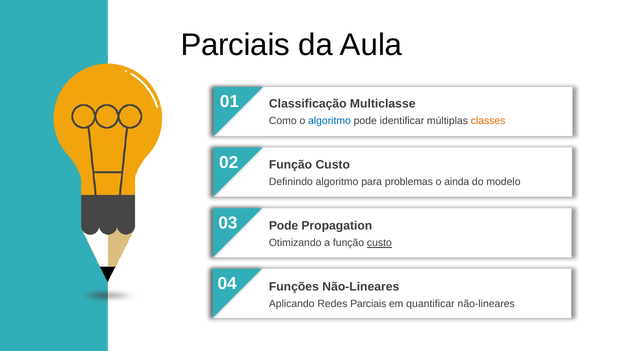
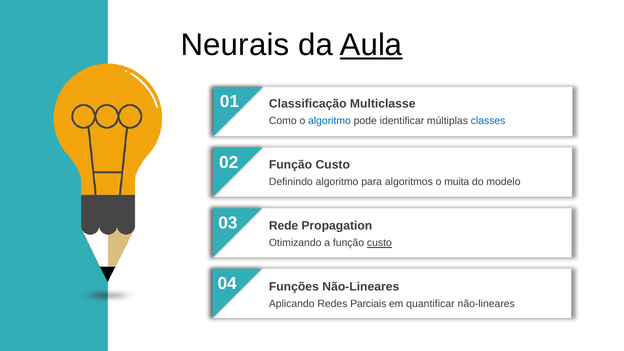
Parciais: Parciais -> Neurais (235, 45)
Aula underline: none -> present (371, 45)
classes colour: orange -> blue (488, 121)
problemas: problemas -> algoritmos (409, 182)
ainda: ainda -> muita (457, 182)
Pode: Pode -> Rede (284, 226)
